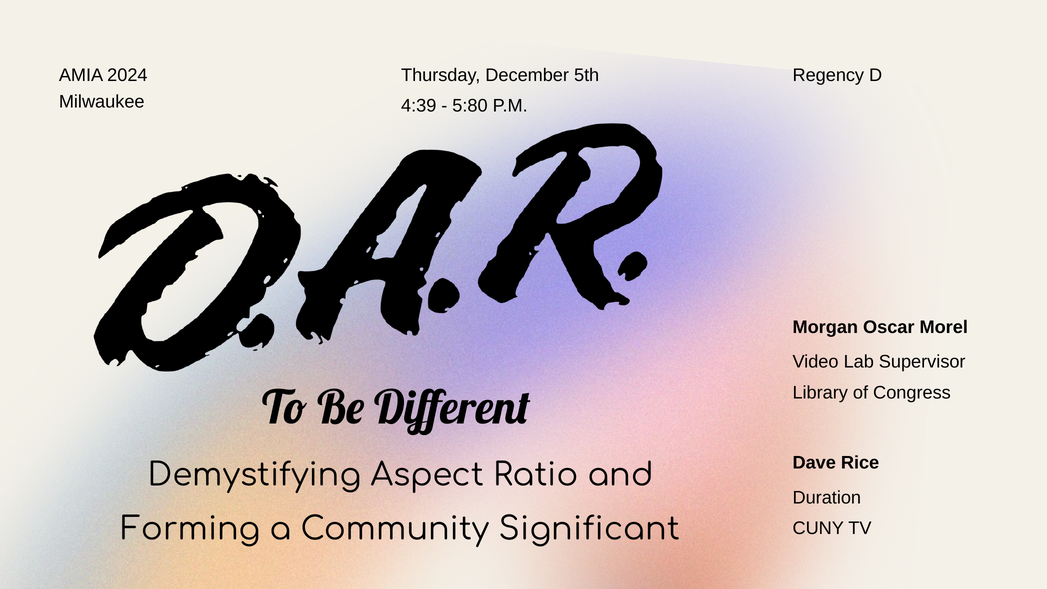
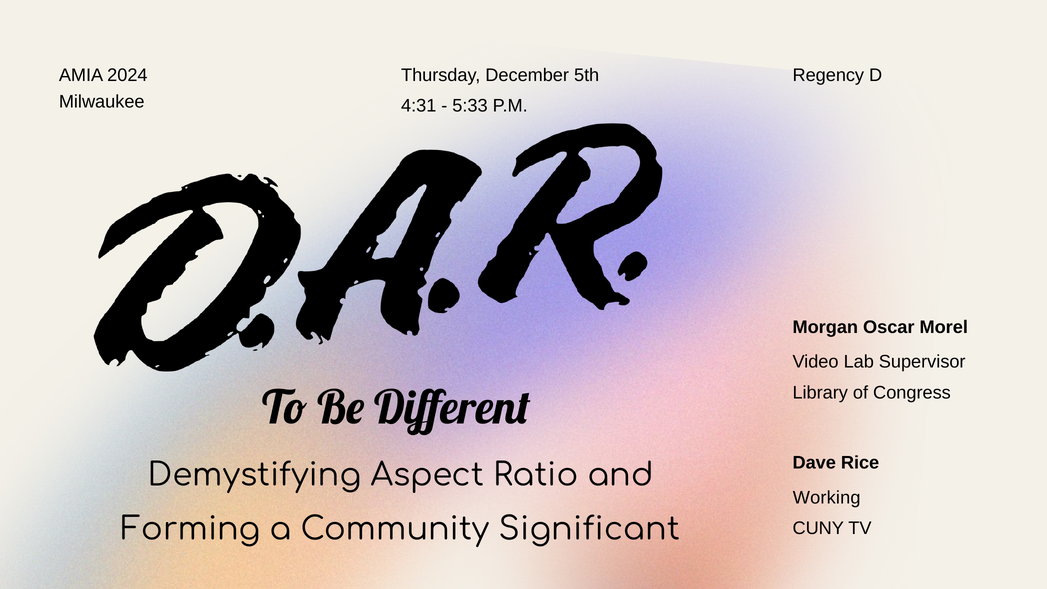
4:39: 4:39 -> 4:31 (419, 106)
5:80: 5:80 -> 5:33 (470, 106)
Duration: Duration -> Working (827, 498)
